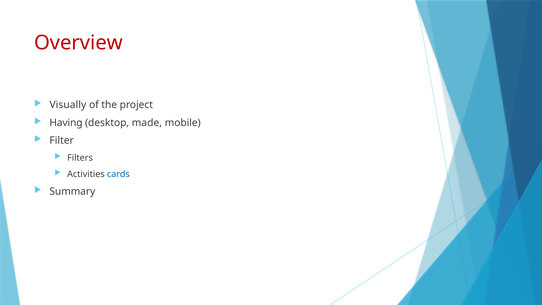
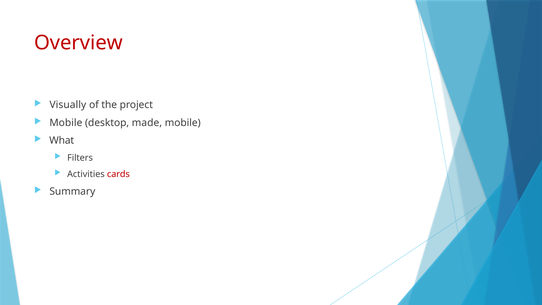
Having: Having -> Mobile (66, 123)
Filter: Filter -> What (62, 141)
cards colour: blue -> red (118, 174)
